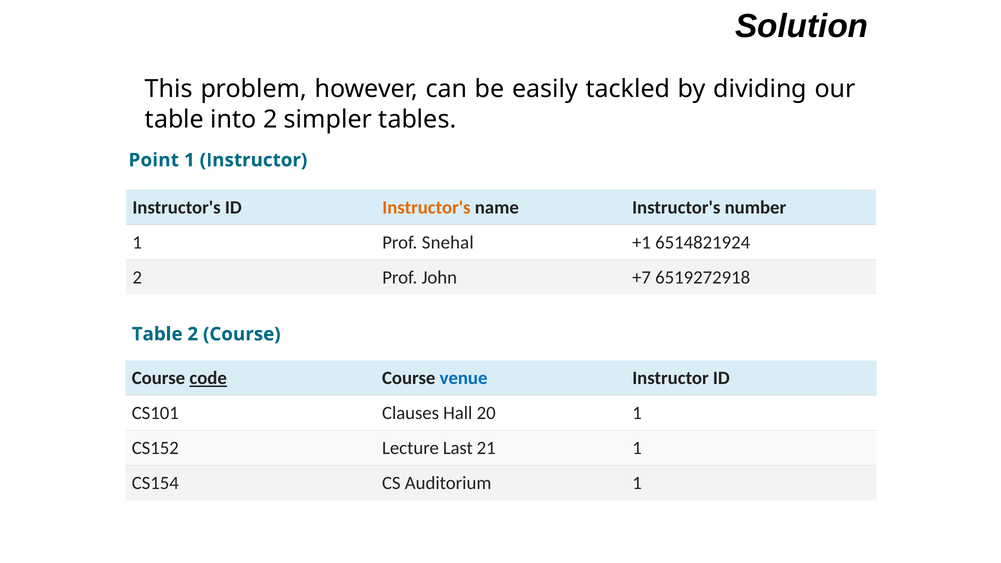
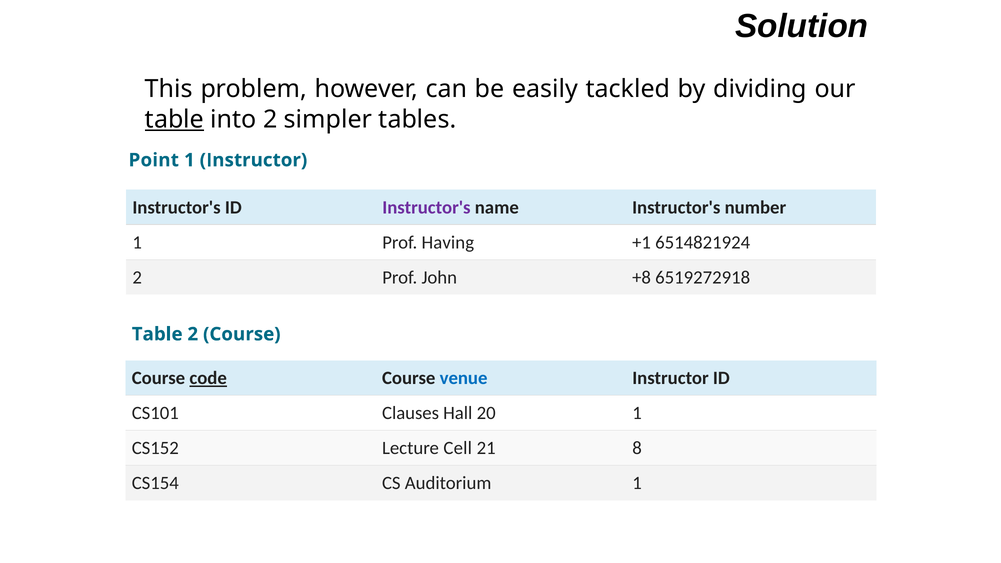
table underline: none -> present (175, 119)
Instructor's colour: orange -> purple (426, 208)
Snehal: Snehal -> Having (448, 243)
+7: +7 -> +8 (642, 278)
Last: Last -> Cell (458, 448)
21 1: 1 -> 8 (637, 448)
